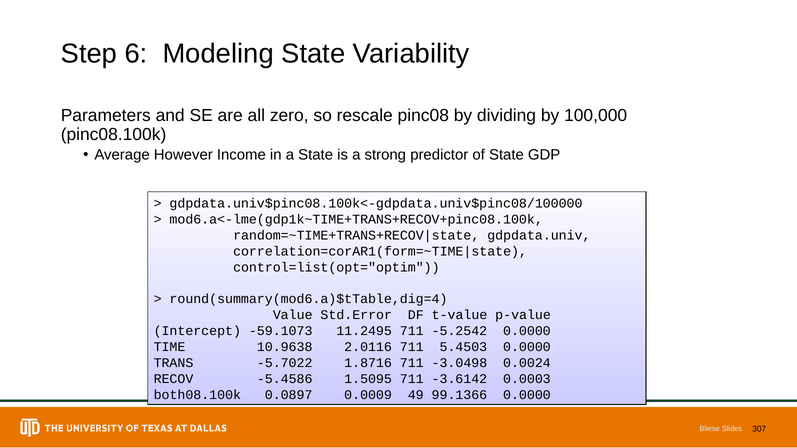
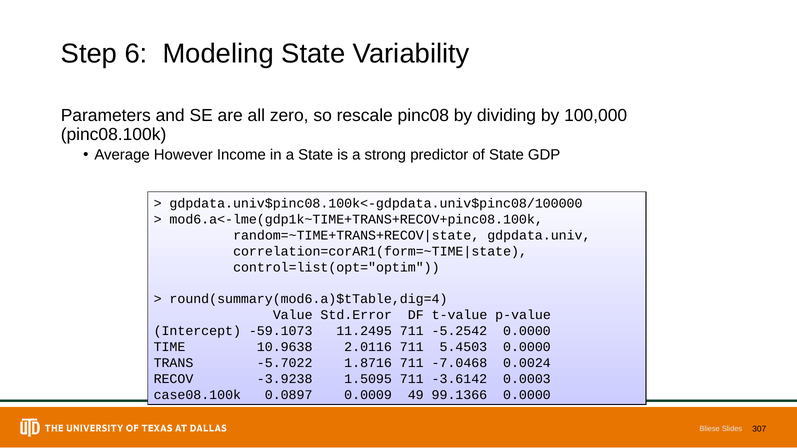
-3.0498: -3.0498 -> -7.0468 (459, 363)
-5.4586: -5.4586 -> -3.9238 (285, 379)
both08.100k: both08.100k -> case08.100k (197, 395)
